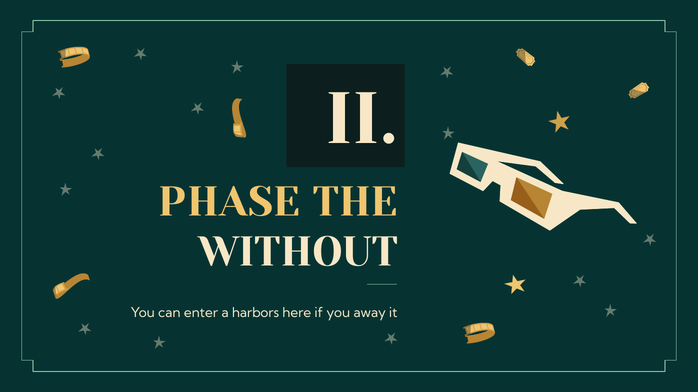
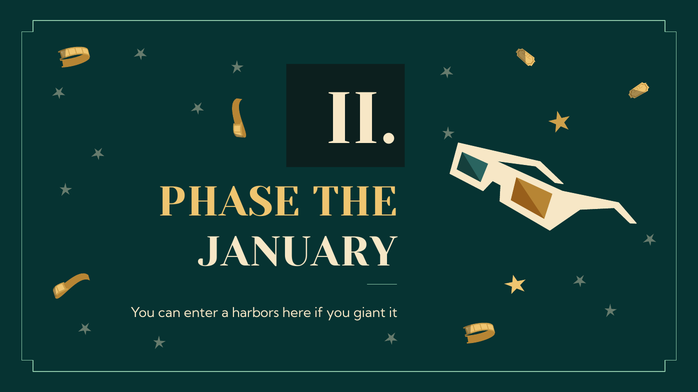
WITHOUT: WITHOUT -> JANUARY (298, 252)
away: away -> giant (370, 313)
